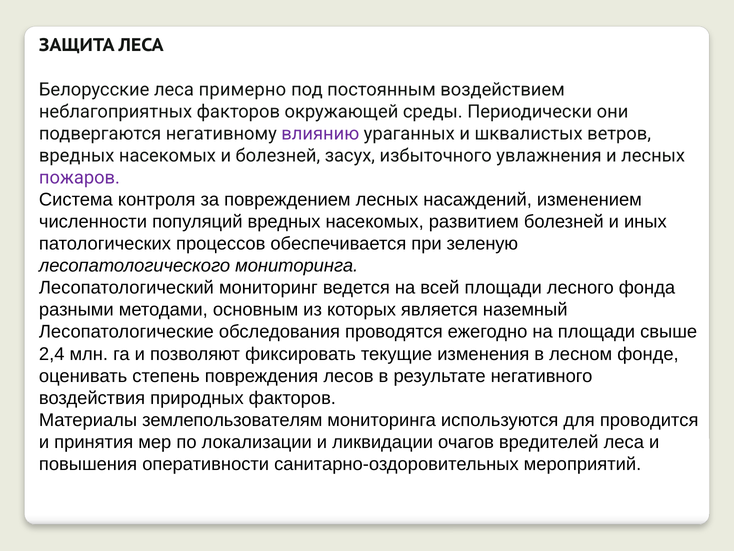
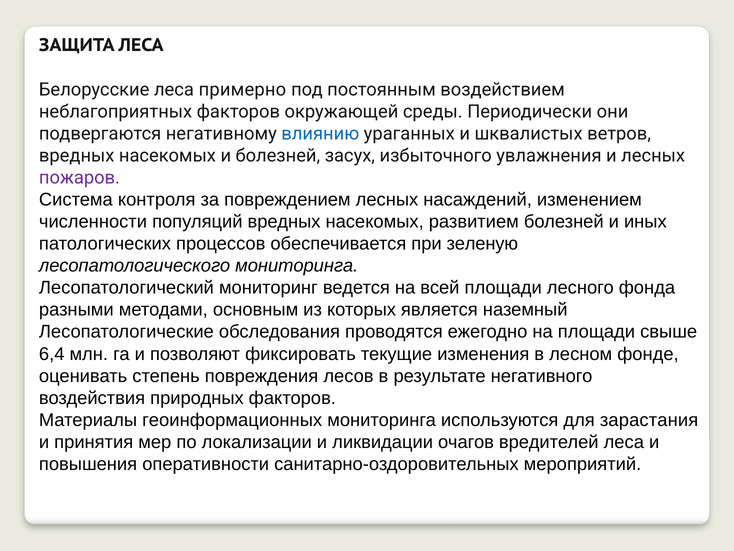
влиянию colour: purple -> blue (320, 133)
2,4: 2,4 -> 6,4 (52, 354)
землепользователям: землепользователям -> геоинформационных (232, 420)
проводится: проводится -> зарастания (649, 420)
